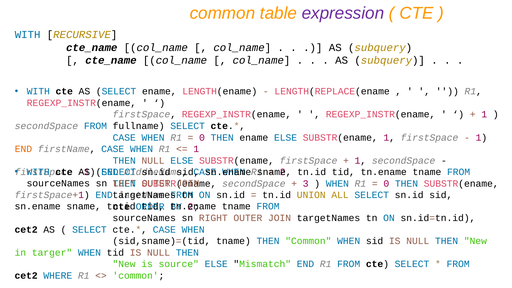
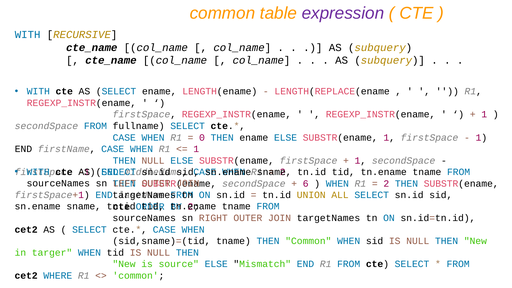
END colour: orange -> black (23, 149)
3: 3 -> 6 (306, 184)
0: 0 -> 2 (386, 184)
